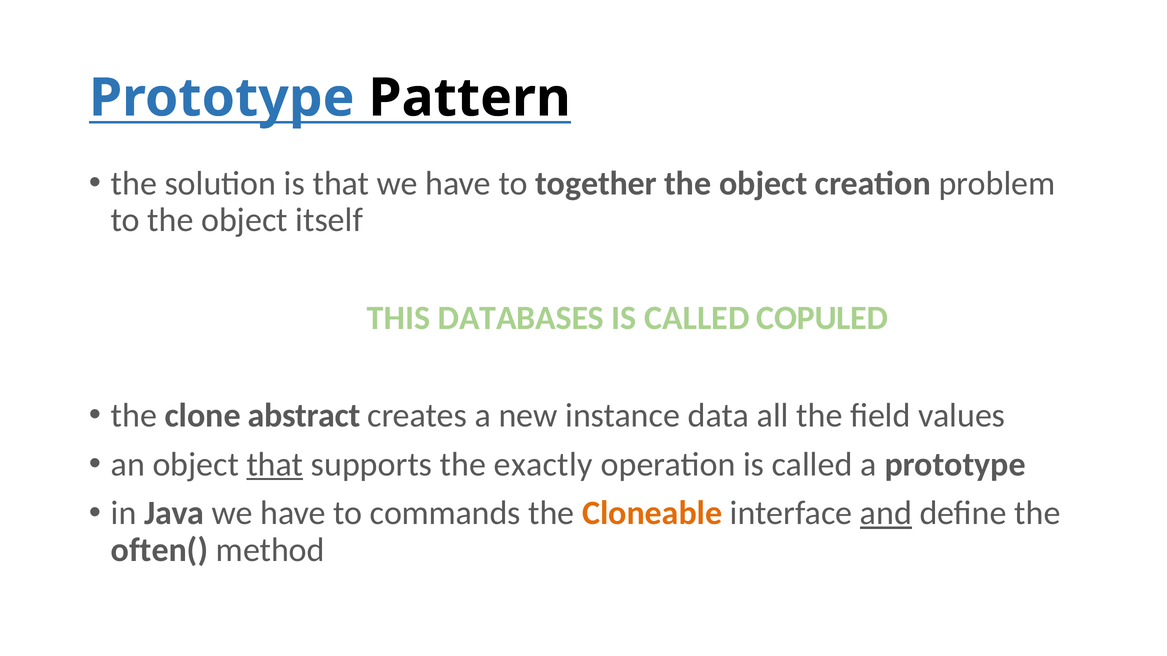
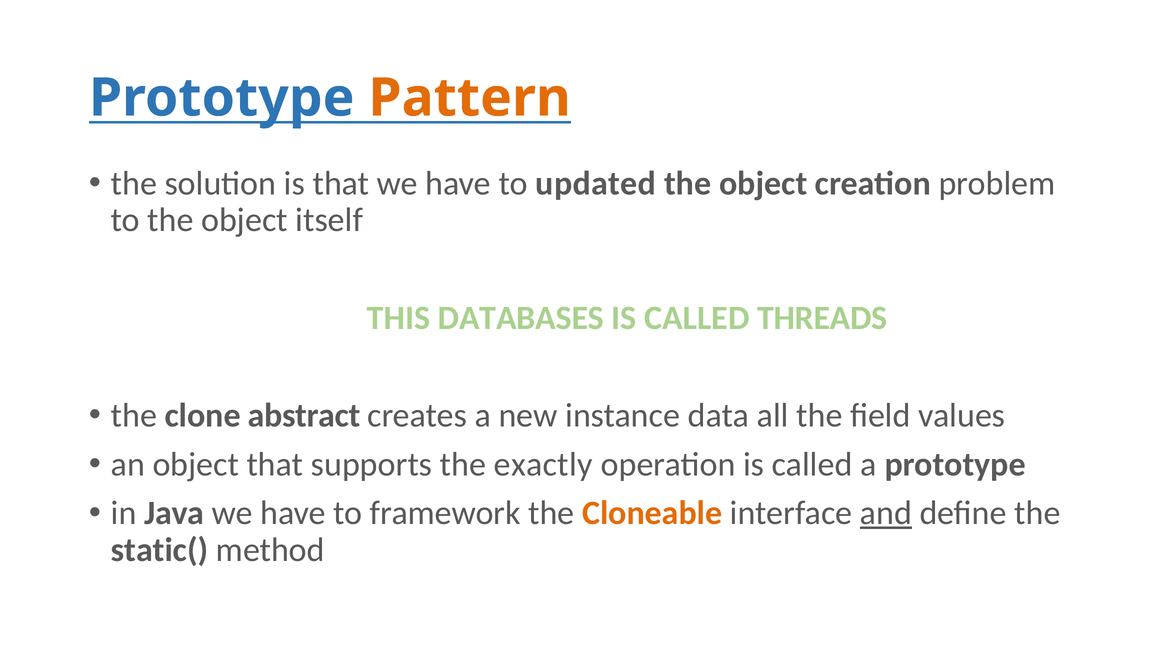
Pattern colour: black -> orange (470, 98)
together: together -> updated (596, 184)
COPULED: COPULED -> THREADS (822, 318)
that underline: present -> none (275, 465)
commands: commands -> framework (445, 513)
often(: often( -> static( (160, 550)
